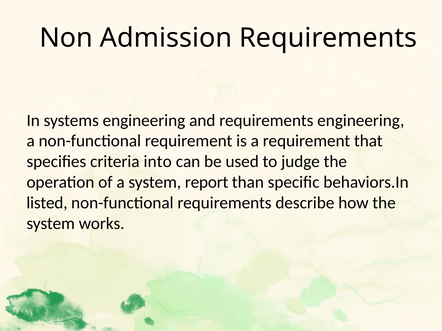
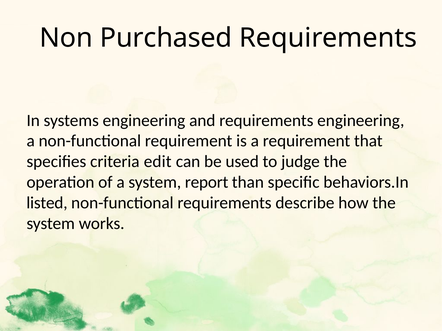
Admission: Admission -> Purchased (166, 38)
into: into -> edit (158, 162)
